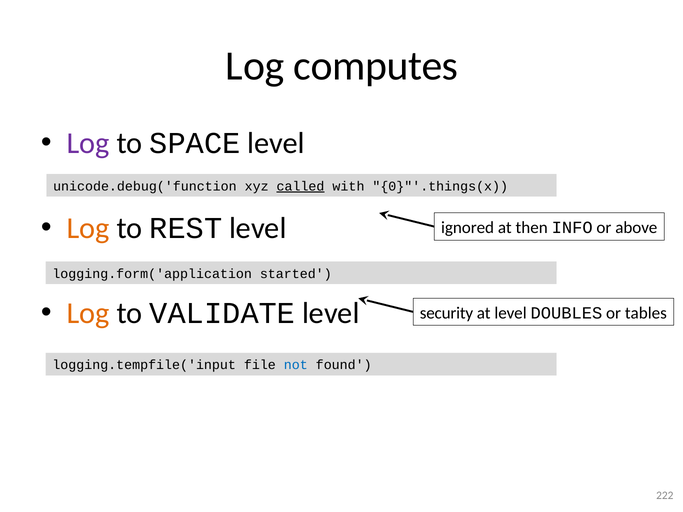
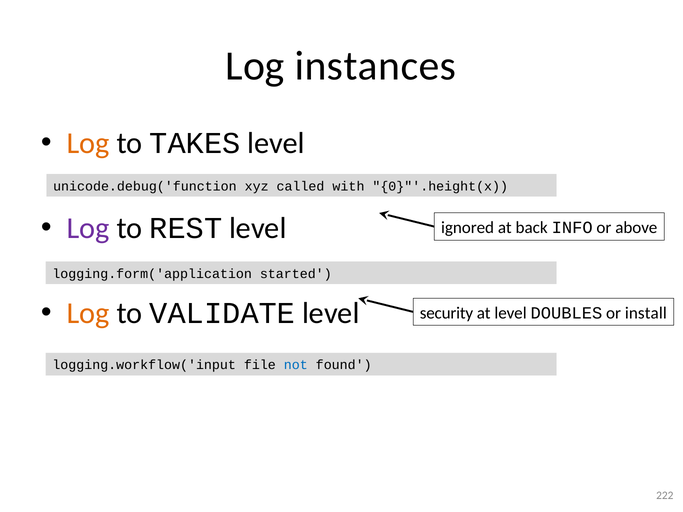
computes: computes -> instances (375, 66)
Log colour: purple -> orange (88, 143)
SPACE: SPACE -> TAKES (195, 143)
called underline: present -> none (301, 186)
0}"'.things(x: 0}"'.things(x -> 0}"'.height(x (440, 186)
Log colour: orange -> purple (88, 228)
then: then -> back (532, 228)
tables: tables -> install (646, 313)
logging.tempfile('input: logging.tempfile('input -> logging.workflow('input (144, 365)
